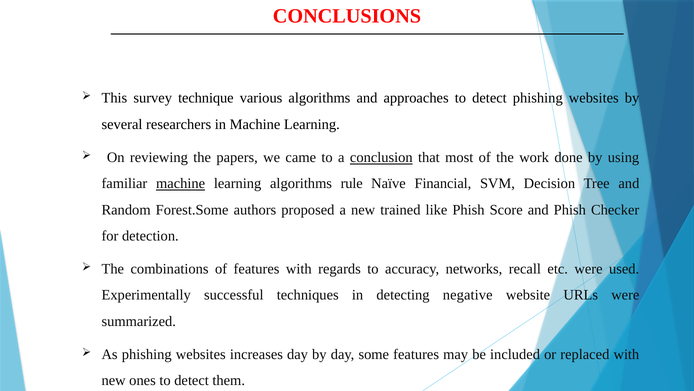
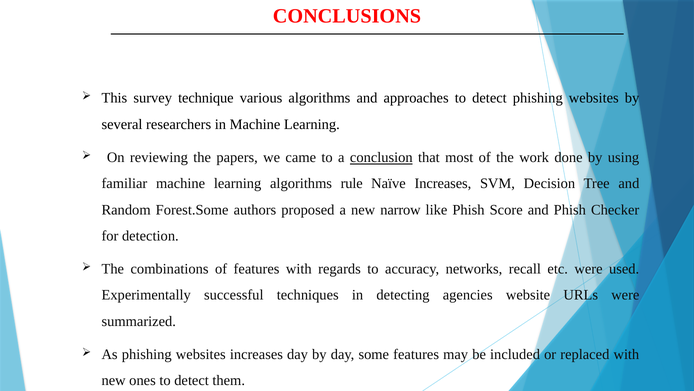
machine underline: present -> none (181, 183)
Naïve Financial: Financial -> Increases (443, 183)
trained: trained -> narrow (400, 209)
negative: negative -> agencies (468, 295)
